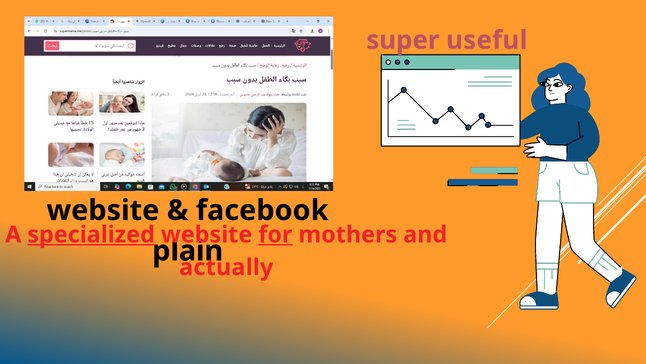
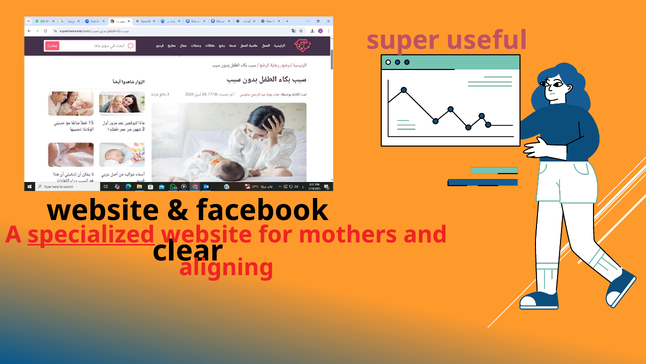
for underline: present -> none (275, 234)
plain: plain -> clear (188, 251)
actually: actually -> aligning (226, 267)
